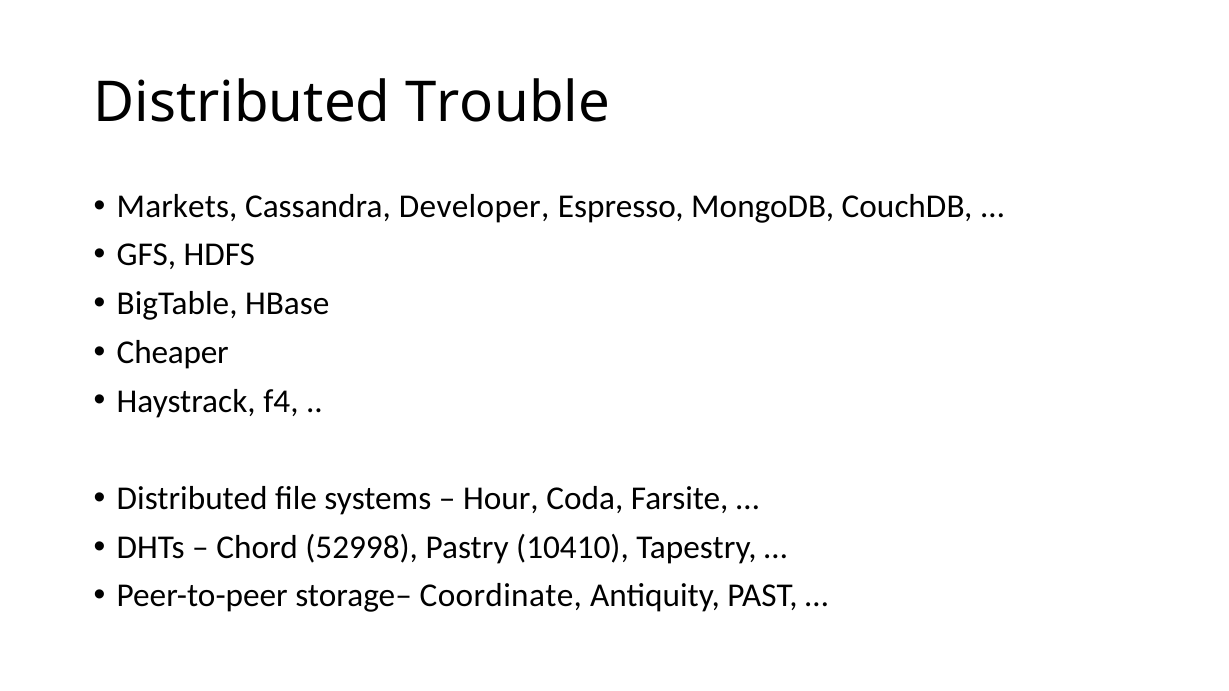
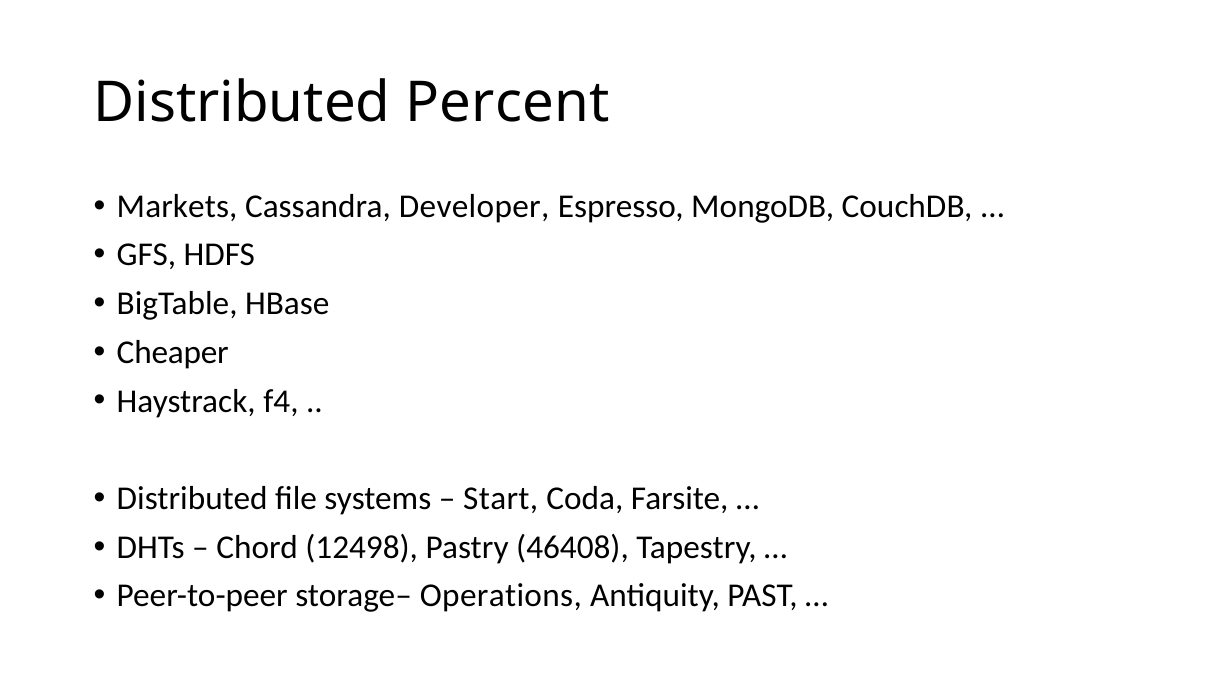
Trouble: Trouble -> Percent (508, 103)
Hour: Hour -> Start (501, 499)
52998: 52998 -> 12498 (362, 548)
10410: 10410 -> 46408 (573, 548)
Coordinate: Coordinate -> Operations (501, 596)
